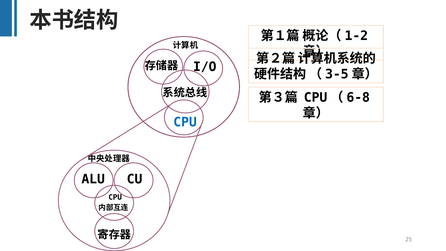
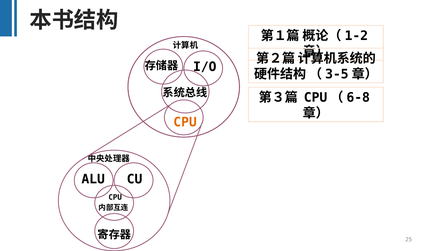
CPU colour: blue -> orange (185, 122)
